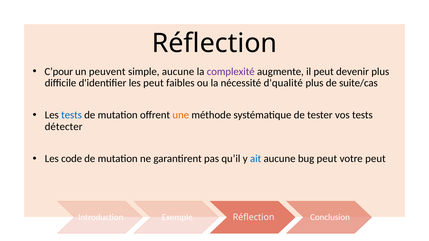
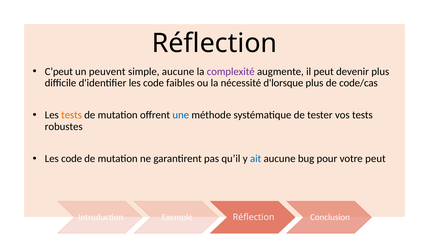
C’pour: C’pour -> C’peut (59, 72)
d'identifier les peut: peut -> code (154, 83)
d'qualité: d'qualité -> d'lorsque (283, 83)
suite/cas: suite/cas -> code/cas (358, 83)
tests colour: blue -> orange (72, 115)
une colour: orange -> blue (181, 115)
détecter: détecter -> robustes (64, 127)
bug peut: peut -> pour (327, 159)
